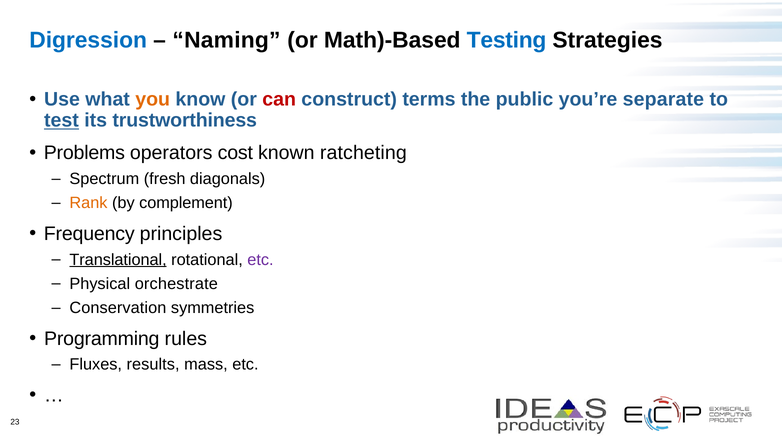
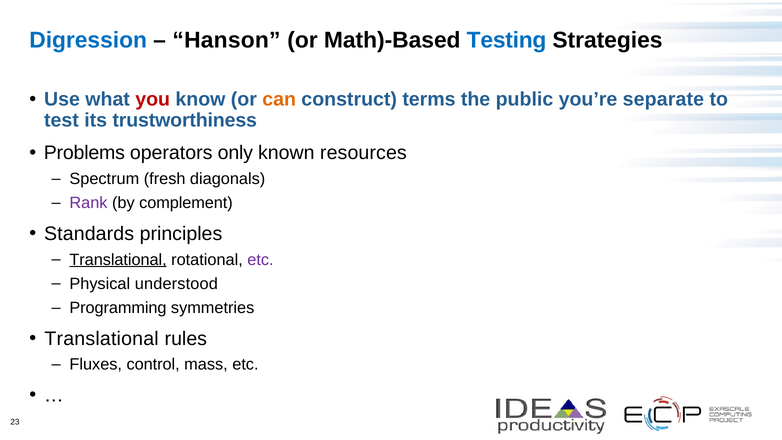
Naming: Naming -> Hanson (227, 40)
you colour: orange -> red (153, 99)
can colour: red -> orange (279, 99)
test underline: present -> none (61, 120)
cost: cost -> only (235, 153)
ratcheting: ratcheting -> resources (363, 153)
Rank colour: orange -> purple (88, 203)
Frequency: Frequency -> Standards (89, 234)
orchestrate: orchestrate -> understood (176, 284)
Conservation: Conservation -> Programming (118, 308)
Programming: Programming -> Translational (102, 339)
results: results -> control (153, 364)
